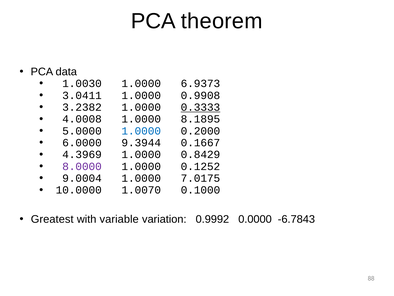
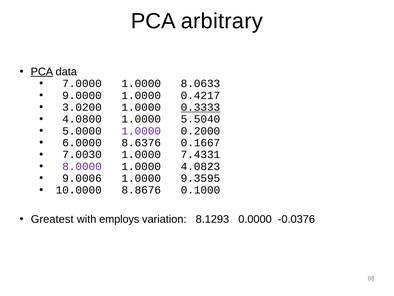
theorem: theorem -> arbitrary (222, 21)
PCA underline: none -> present (42, 72)
1.0030: 1.0030 -> 7.0000 (82, 83)
6.9373: 6.9373 -> 8.0633 (200, 83)
3.0411: 3.0411 -> 9.0000 (82, 95)
0.9908: 0.9908 -> 0.4217 (200, 95)
3.2382: 3.2382 -> 3.0200 (82, 107)
4.0008: 4.0008 -> 4.0800 (82, 119)
8.1895: 8.1895 -> 5.5040 (200, 119)
1.0000 colour: blue -> purple (141, 131)
9.3944: 9.3944 -> 8.6376 (141, 143)
4.3969: 4.3969 -> 7.0030 (82, 154)
0.8429: 0.8429 -> 7.4331 (200, 154)
0.1252: 0.1252 -> 4.0823 (200, 166)
9.0004: 9.0004 -> 9.0006 (82, 178)
7.0175: 7.0175 -> 9.3595 (200, 178)
1.0070: 1.0070 -> 8.8676 (141, 190)
variable: variable -> employs (119, 219)
0.9992: 0.9992 -> 8.1293 (212, 219)
-6.7843: -6.7843 -> -0.0376 (296, 219)
